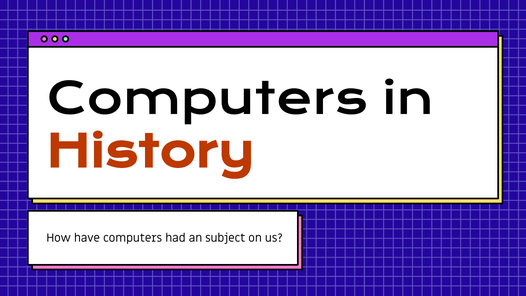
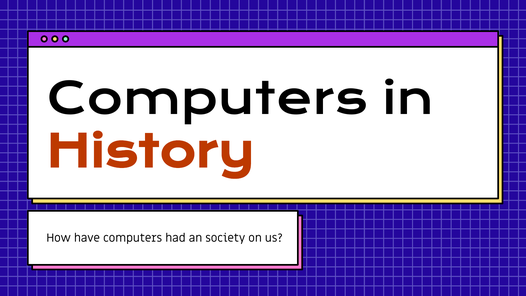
subject: subject -> society (225, 238)
